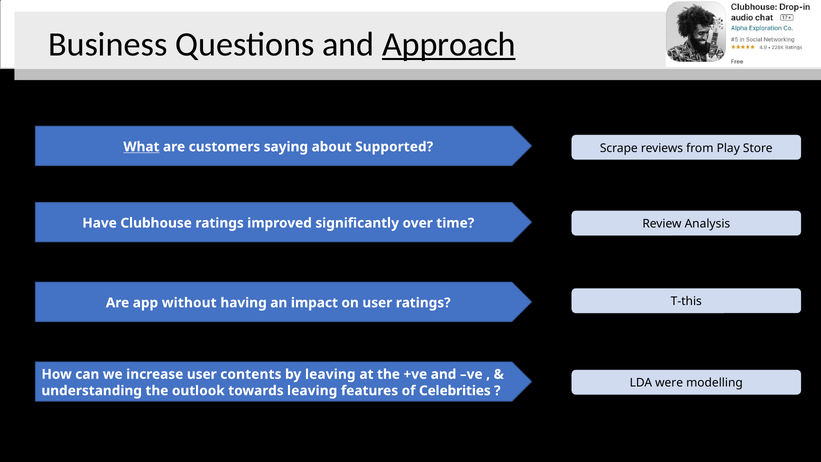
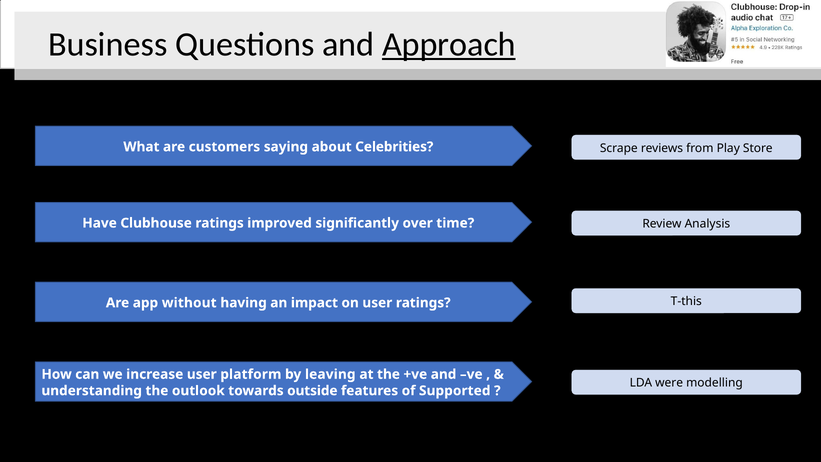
What underline: present -> none (141, 147)
Supported: Supported -> Celebrities (394, 147)
contents: contents -> platform (251, 374)
towards leaving: leaving -> outside (312, 391)
Celebrities: Celebrities -> Supported (455, 391)
